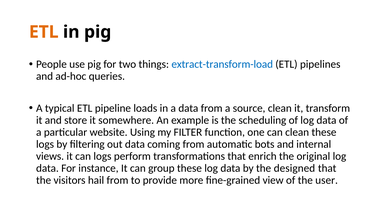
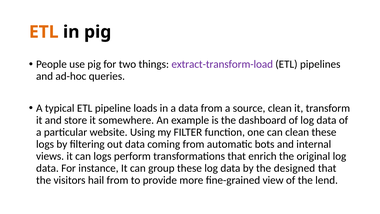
extract-transform-load colour: blue -> purple (222, 64)
scheduling: scheduling -> dashboard (262, 120)
user: user -> lend (327, 180)
